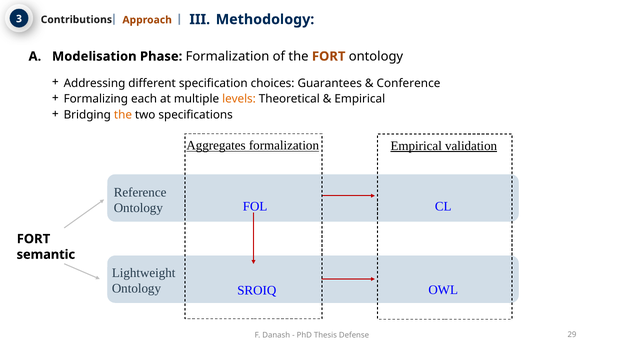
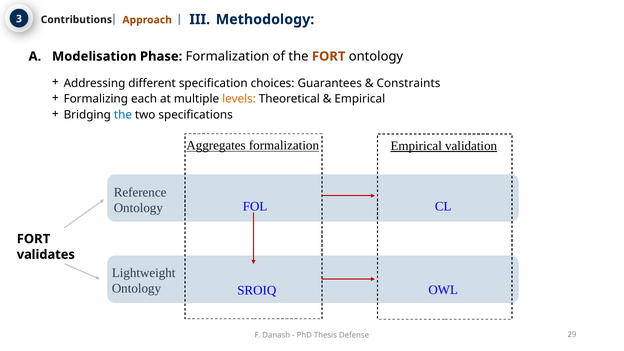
Conference: Conference -> Constraints (409, 83)
the colour: orange -> blue (123, 115)
semantic: semantic -> validates (46, 255)
